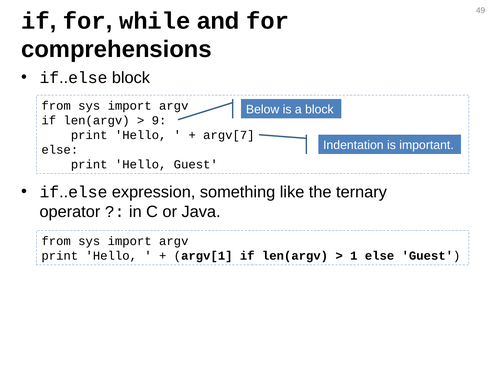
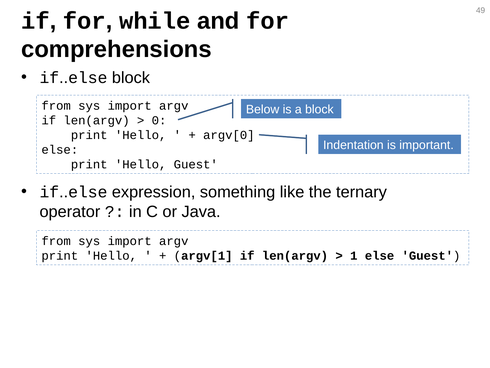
9: 9 -> 0 (159, 120)
argv[7: argv[7 -> argv[0 (229, 135)
